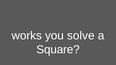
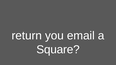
works: works -> return (27, 36)
solve: solve -> email (81, 36)
